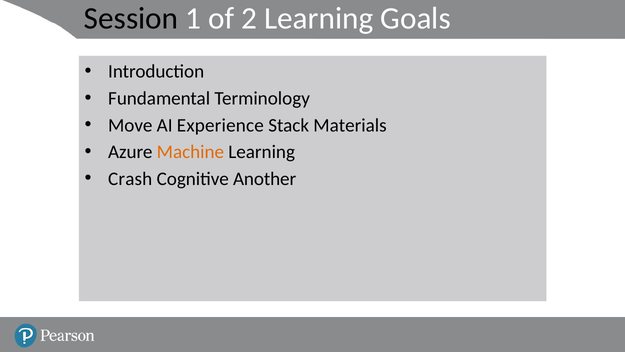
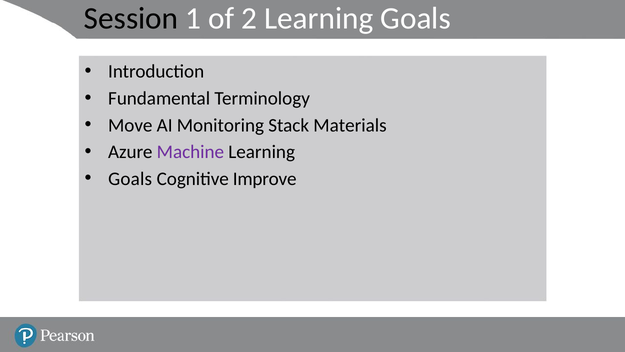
Experience: Experience -> Monitoring (220, 125)
Machine colour: orange -> purple (190, 152)
Crash: Crash -> Goals (130, 178)
Another: Another -> Improve (265, 178)
